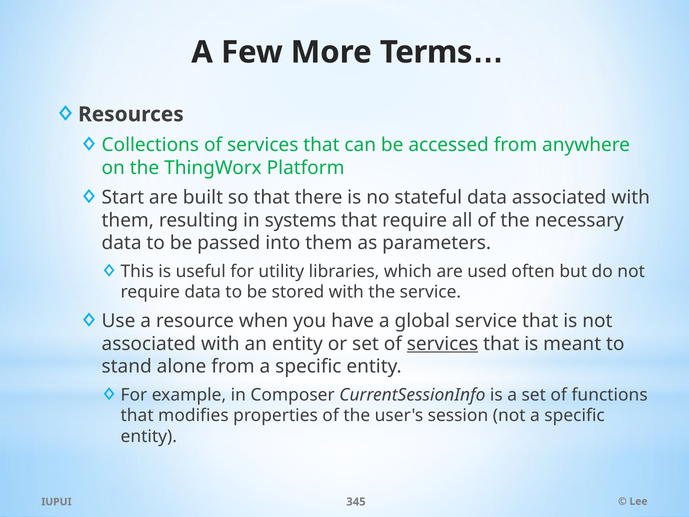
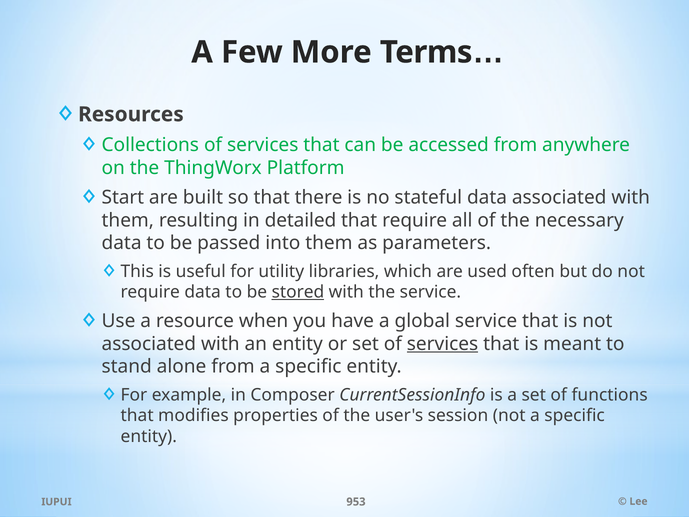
systems: systems -> detailed (300, 220)
stored underline: none -> present (298, 292)
345: 345 -> 953 (356, 502)
